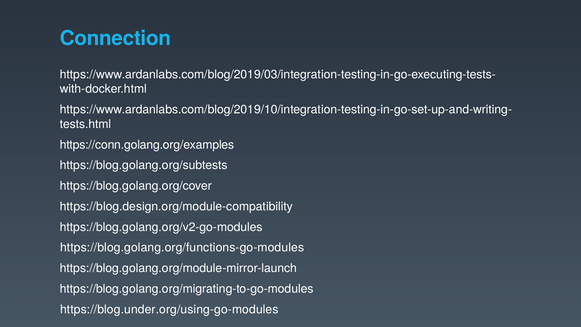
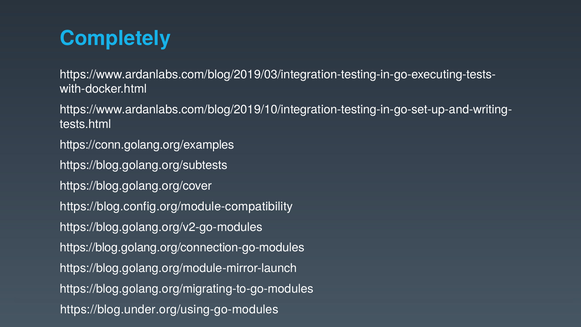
Connection: Connection -> Completely (115, 38)
https://blog.design.org/module-compatibility: https://blog.design.org/module-compatibility -> https://blog.config.org/module-compatibility (176, 206)
https://blog.golang.org/functions-go-modules: https://blog.golang.org/functions-go-modules -> https://blog.golang.org/connection-go-modules (182, 247)
